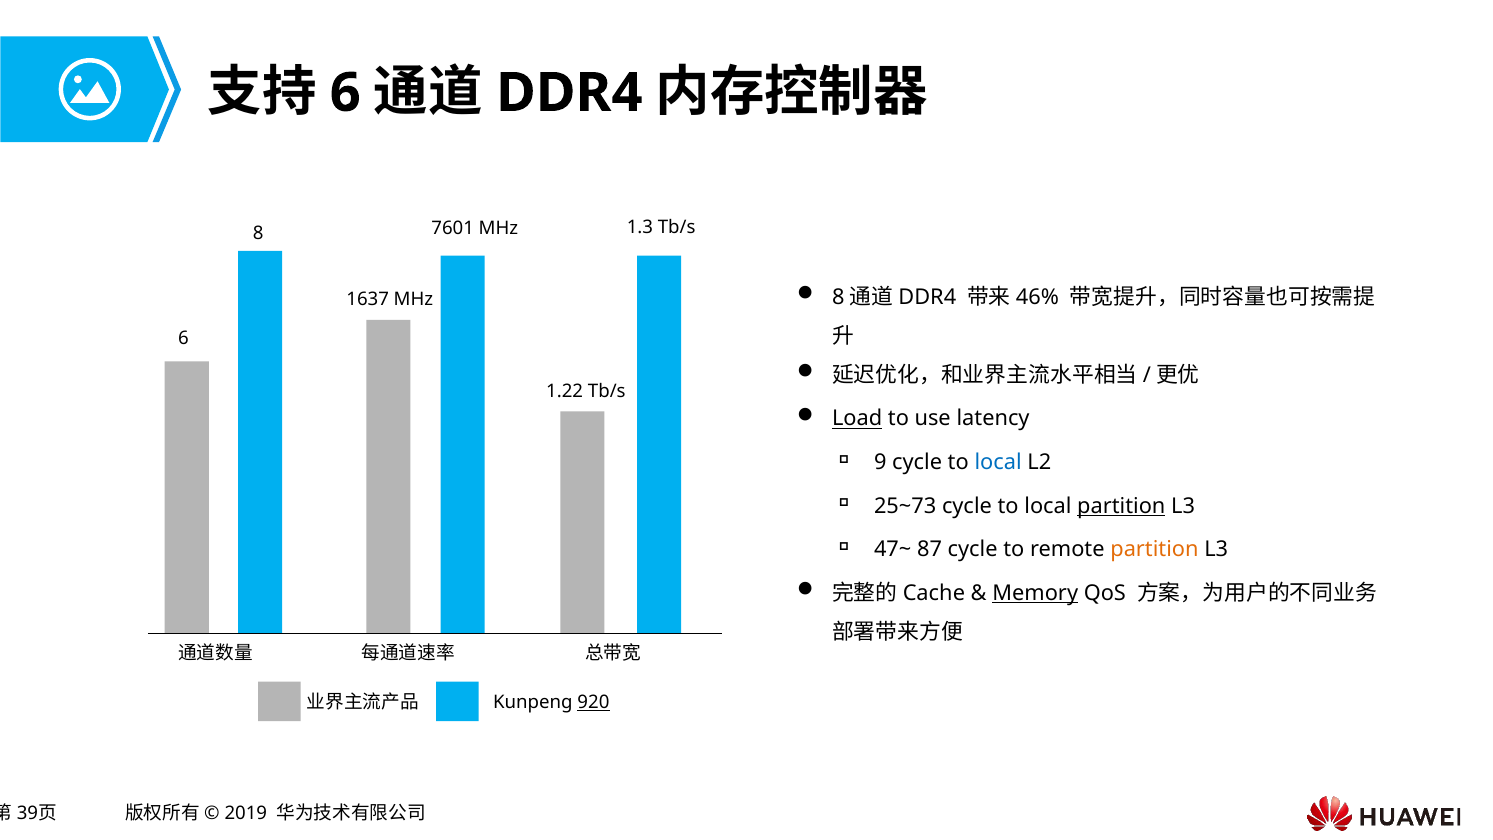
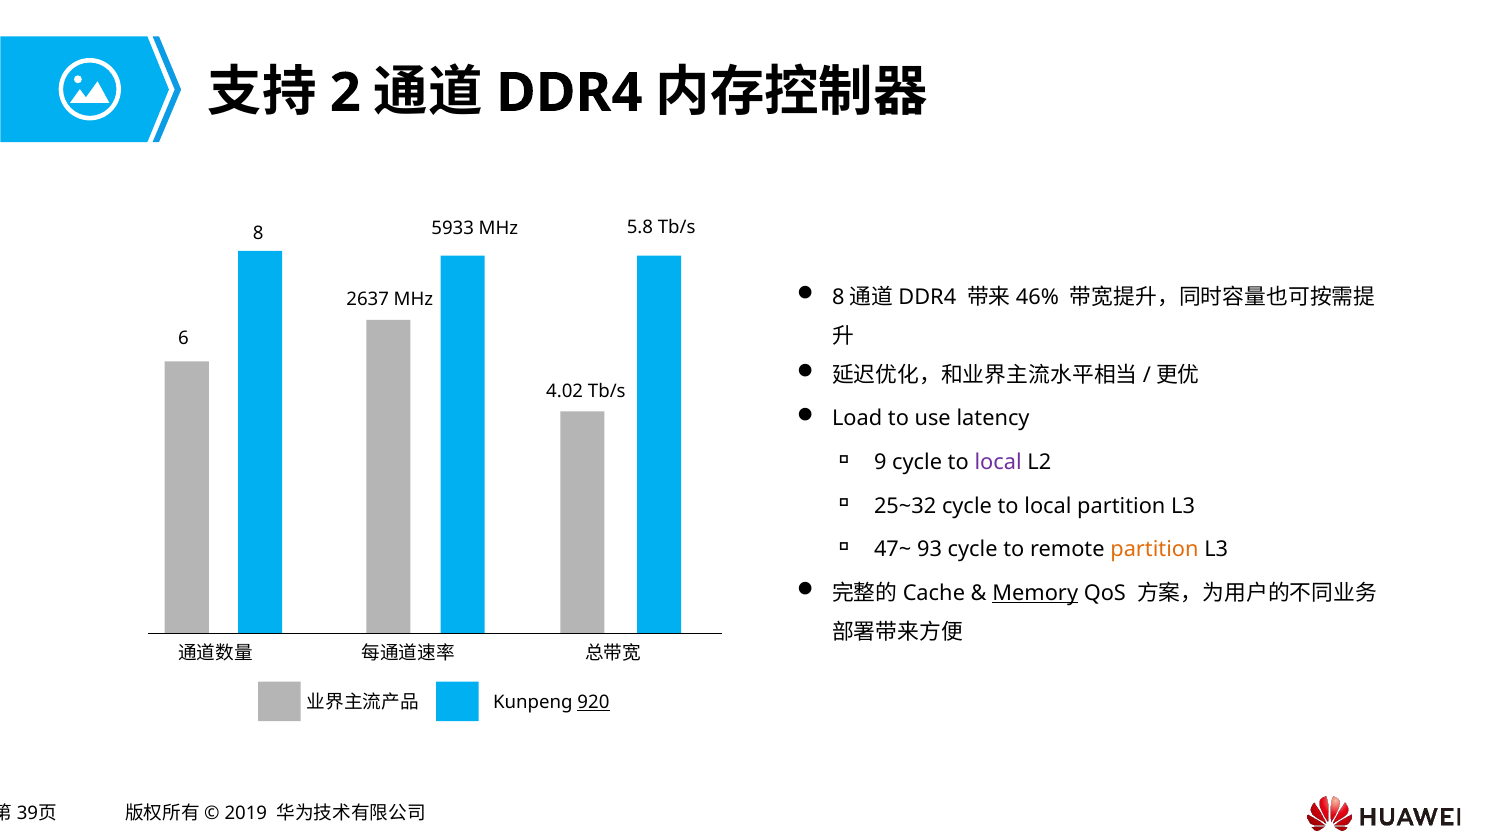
6: 6 -> 2 (345, 93)
1.3: 1.3 -> 5.8 (640, 227)
7601: 7601 -> 5933 (453, 228)
1637: 1637 -> 2637 (368, 300)
1.22: 1.22 -> 4.02 (565, 391)
Load underline: present -> none (857, 419)
local colour: blue -> purple (998, 462)
25~73: 25~73 -> 25~32 (905, 506)
partition underline: present -> none (1121, 506)
87: 87 -> 93 (930, 549)
